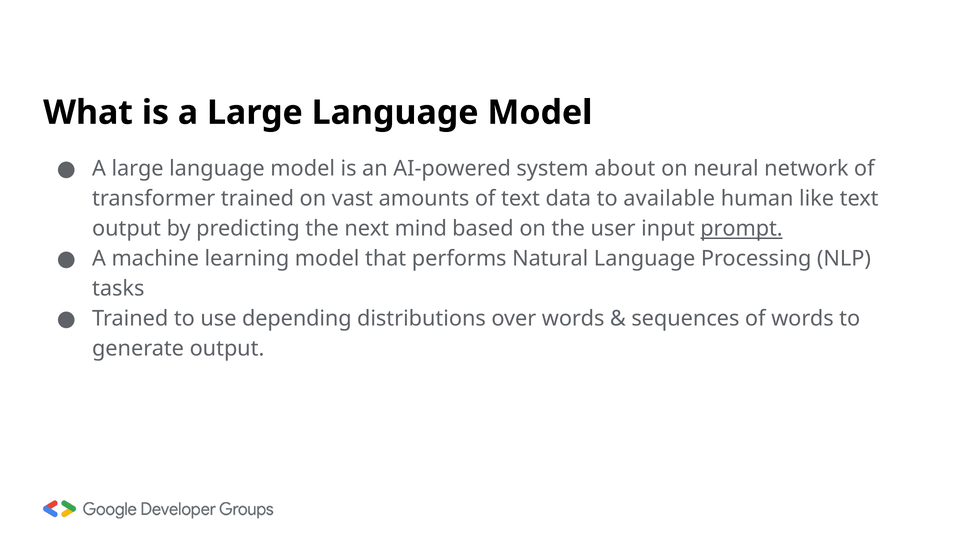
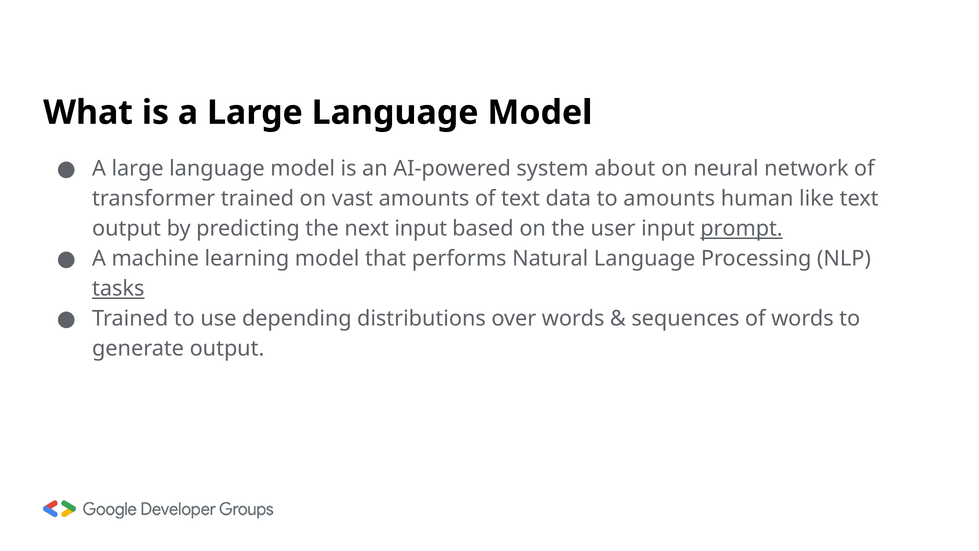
to available: available -> amounts (669, 199)
next mind: mind -> input (421, 229)
tasks underline: none -> present (118, 289)
